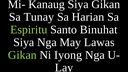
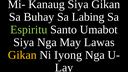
Tunay: Tunay -> Buhay (39, 17)
Harian: Harian -> Labing (88, 17)
Binuhat: Binuhat -> Umabot (99, 30)
Gikan colour: light green -> yellow (22, 55)
